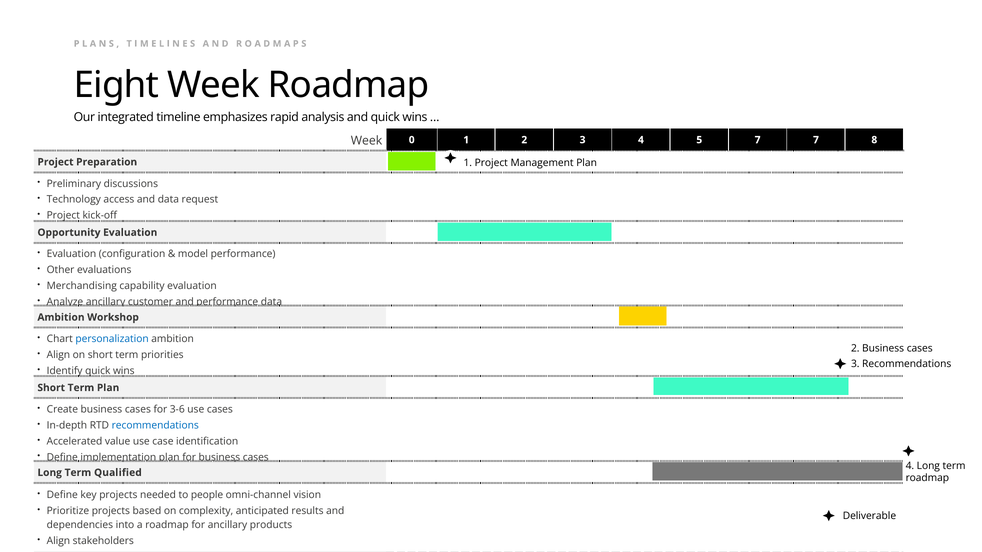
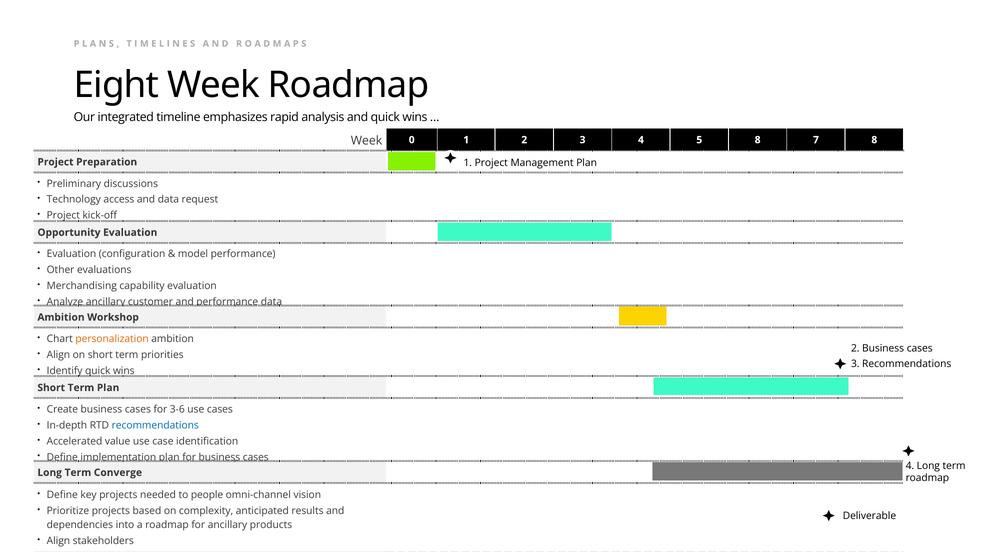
5 7: 7 -> 8 (758, 140)
personalization colour: blue -> orange (112, 339)
Qualified: Qualified -> Converge (118, 473)
